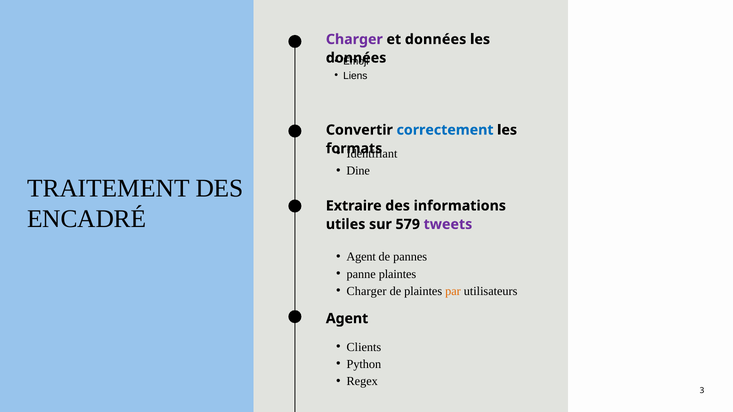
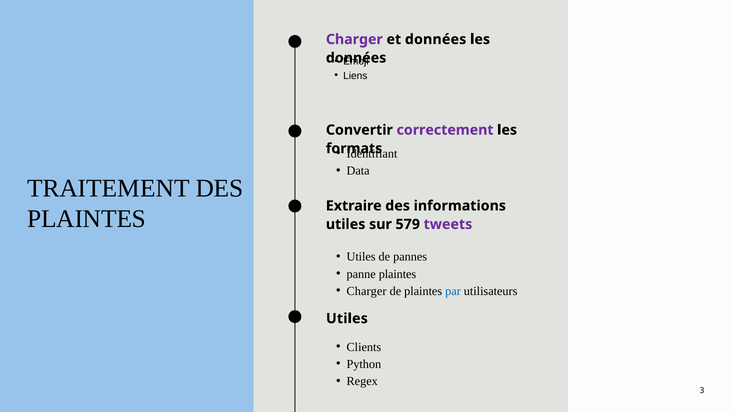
correctement colour: blue -> purple (445, 130)
Dine: Dine -> Data (358, 171)
ENCADRÉ: ENCADRÉ -> PLAINTES (87, 219)
Agent: Agent -> Utiles (361, 257)
par colour: orange -> blue (453, 291)
Agent: Agent -> Utiles (347, 319)
